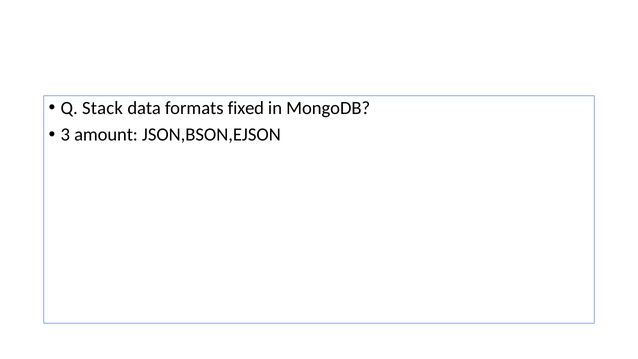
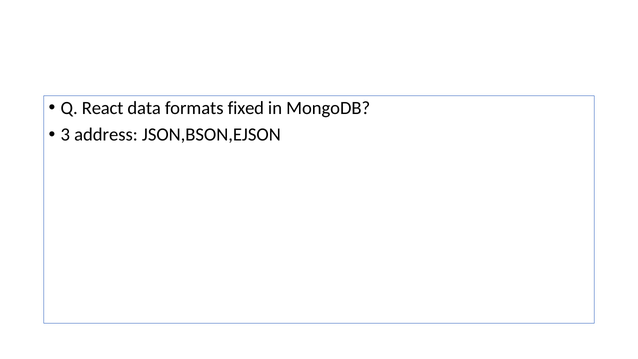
Stack: Stack -> React (103, 108)
amount: amount -> address (106, 135)
